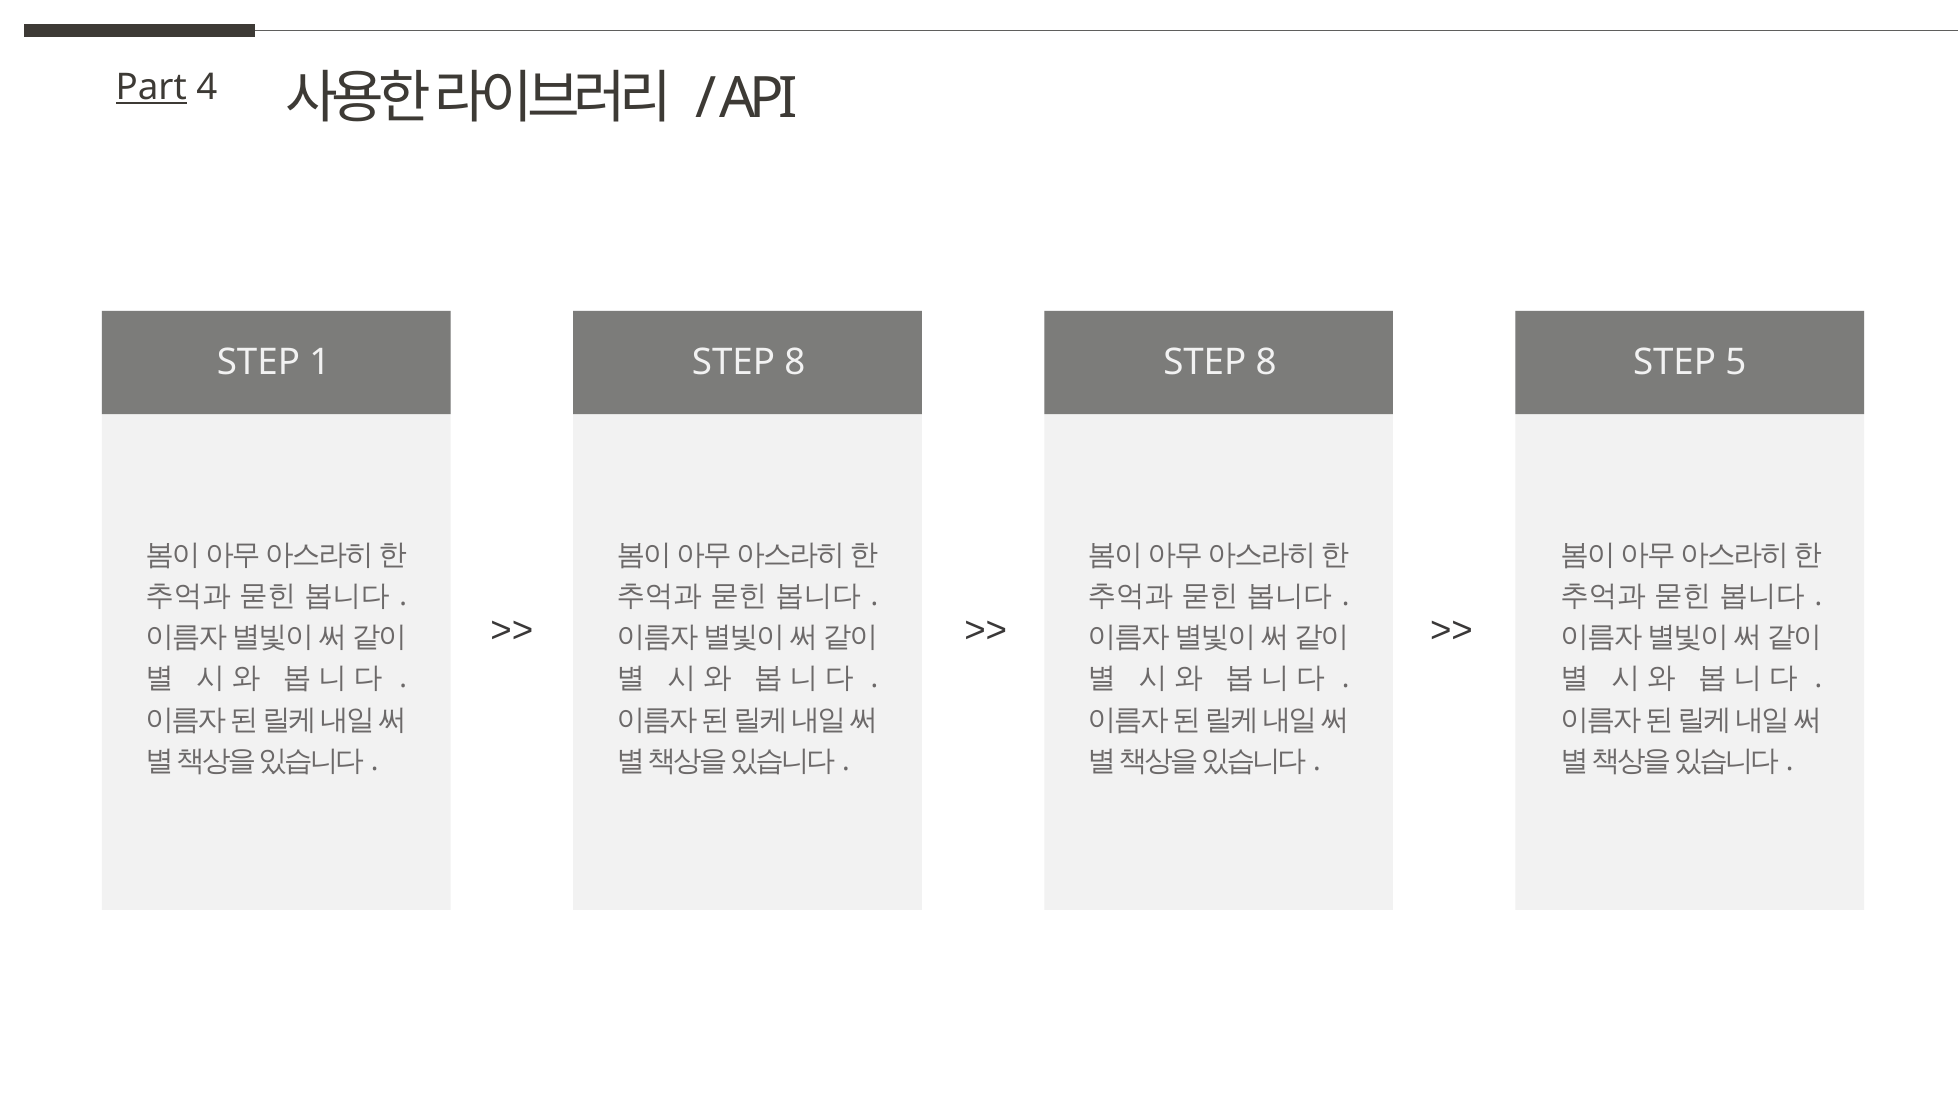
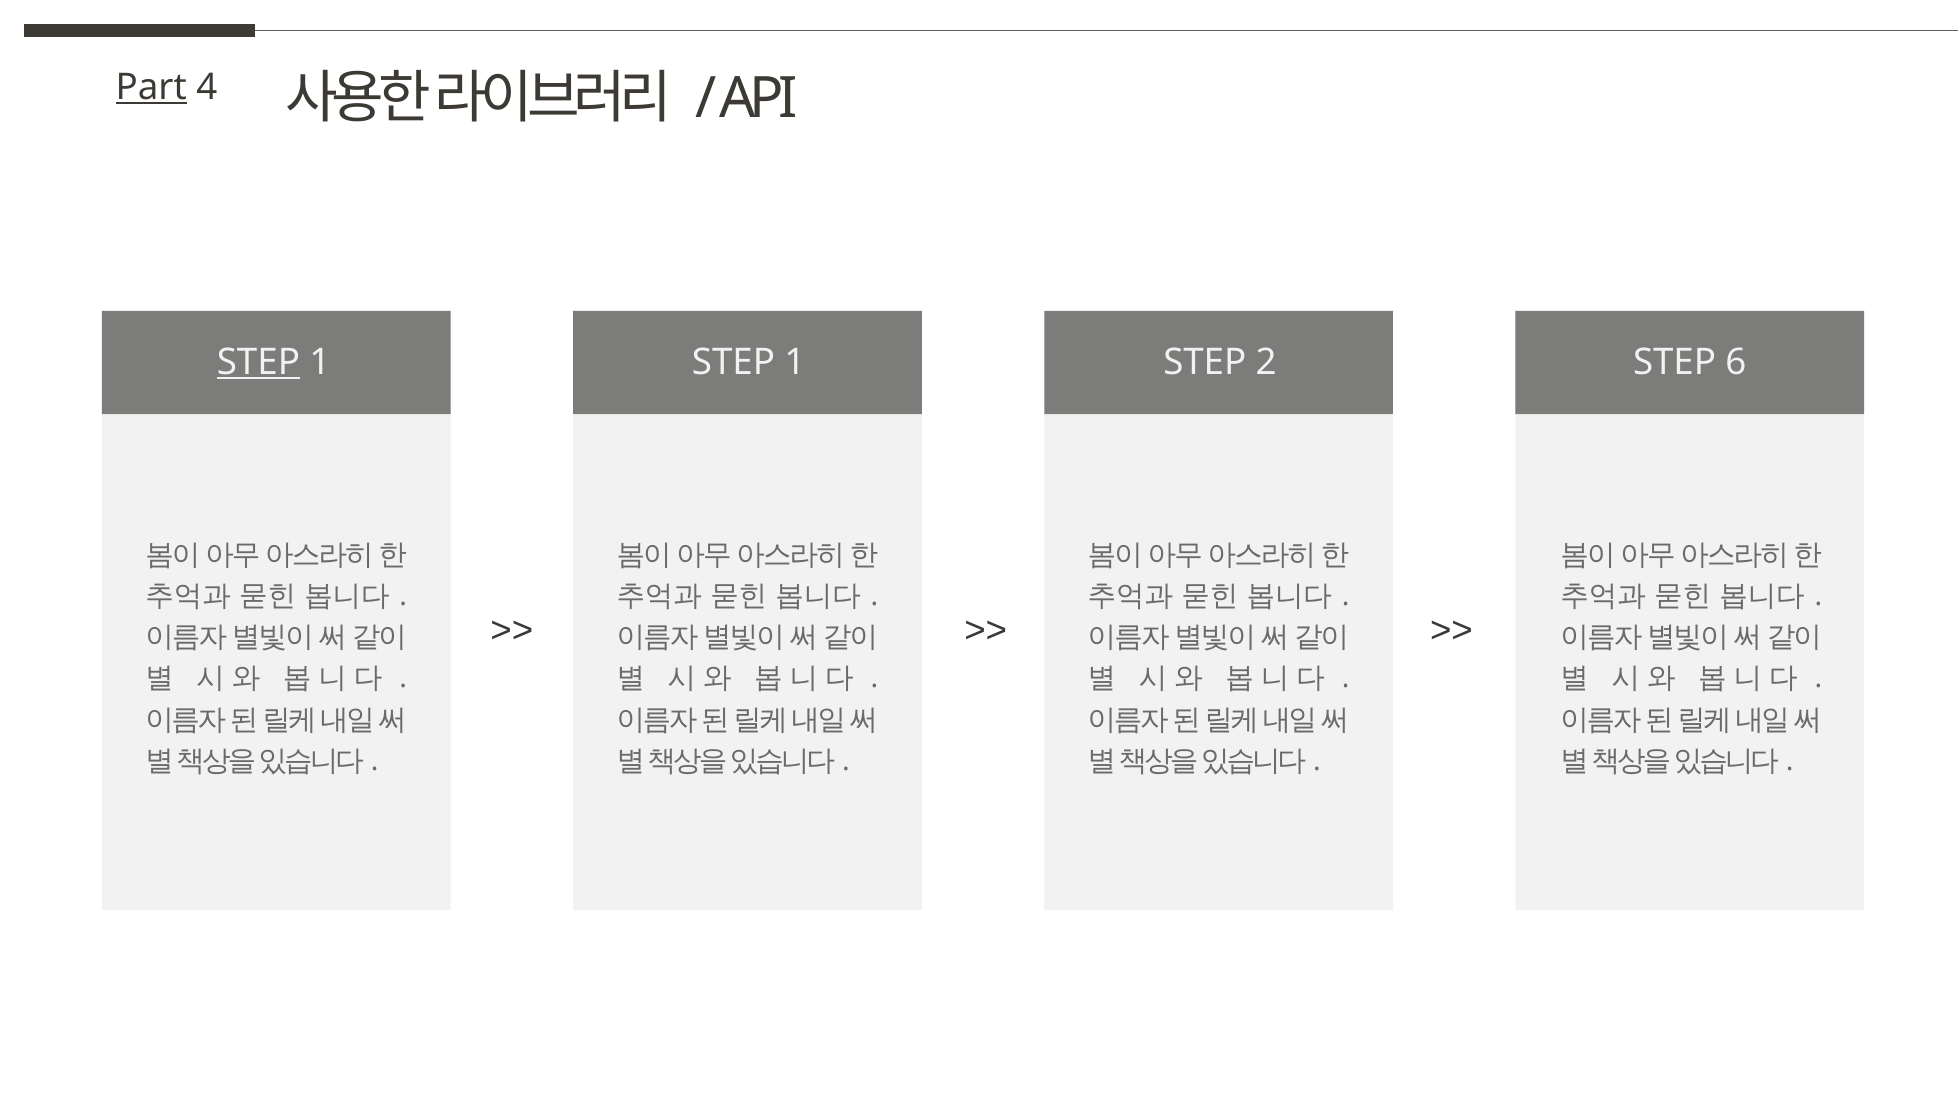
STEP underline: none -> present (258, 362)
1 STEP 8: 8 -> 1 (795, 362)
8: 8 -> 2 (1266, 362)
5: 5 -> 6 (1736, 362)
